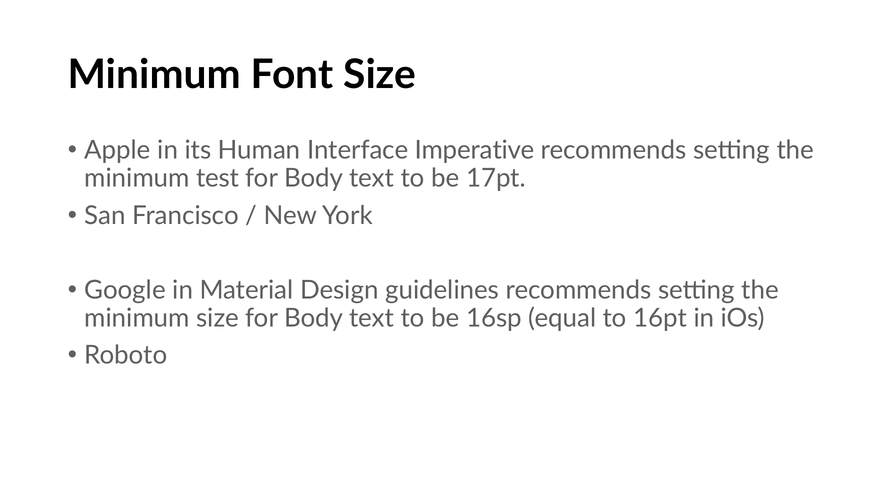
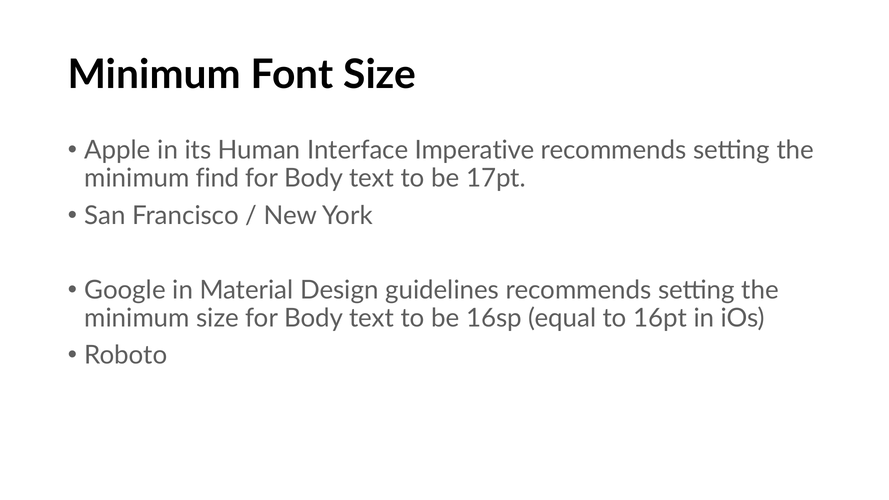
test: test -> find (218, 178)
